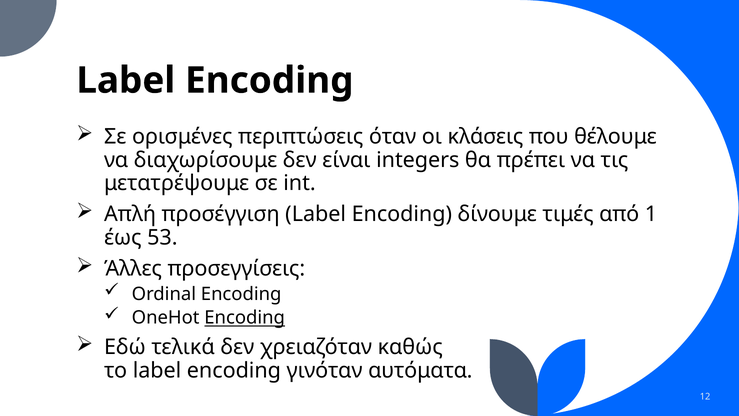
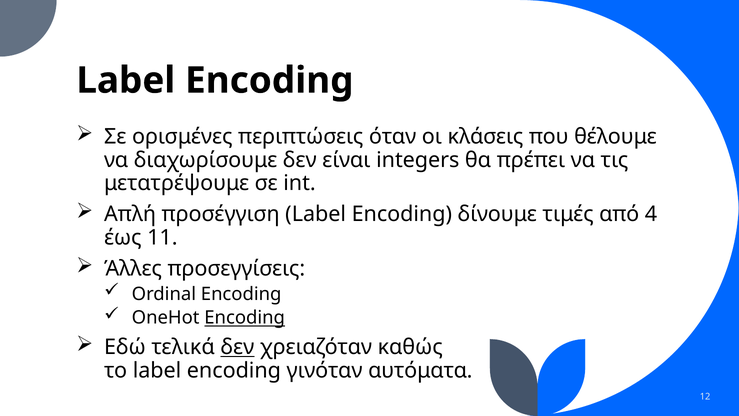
1: 1 -> 4 (651, 214)
53: 53 -> 11 (162, 237)
δεν underline: none -> present (237, 347)
